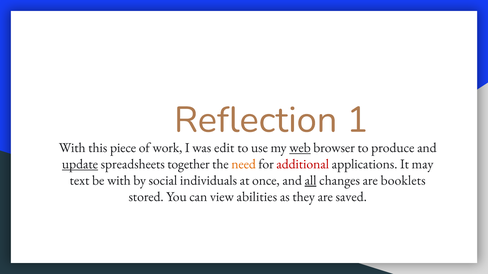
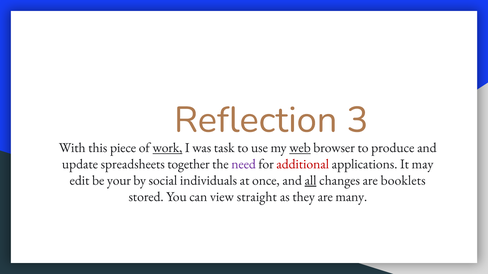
1: 1 -> 3 (357, 120)
work underline: none -> present (167, 148)
edit: edit -> task (224, 148)
update underline: present -> none (80, 164)
need colour: orange -> purple (244, 164)
text: text -> edit (80, 181)
be with: with -> your (119, 181)
abilities: abilities -> straight (257, 197)
saved: saved -> many (351, 197)
